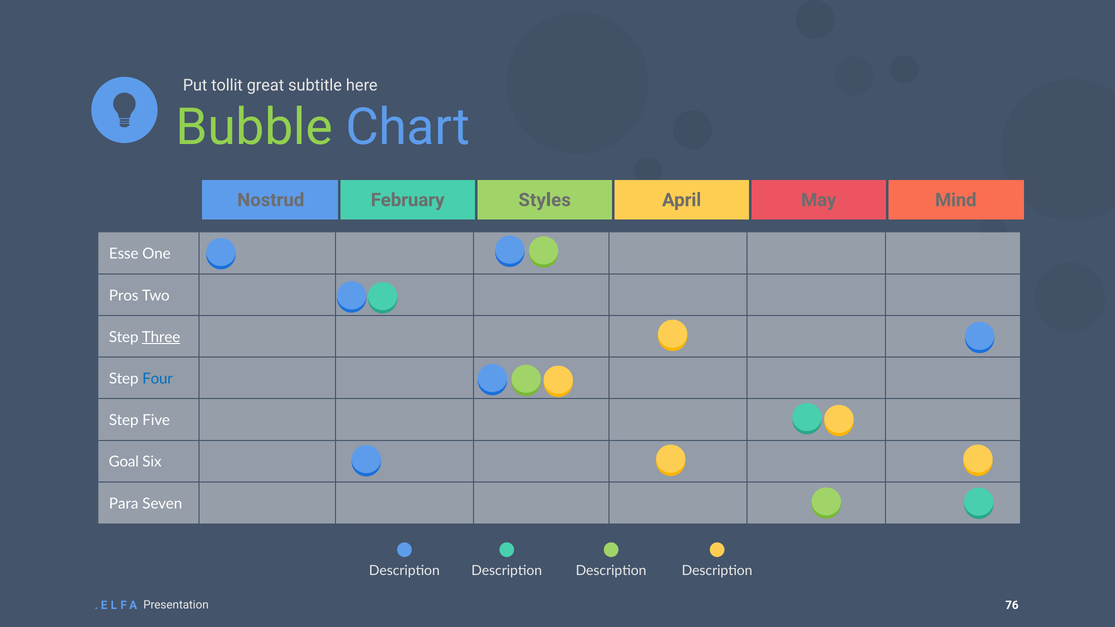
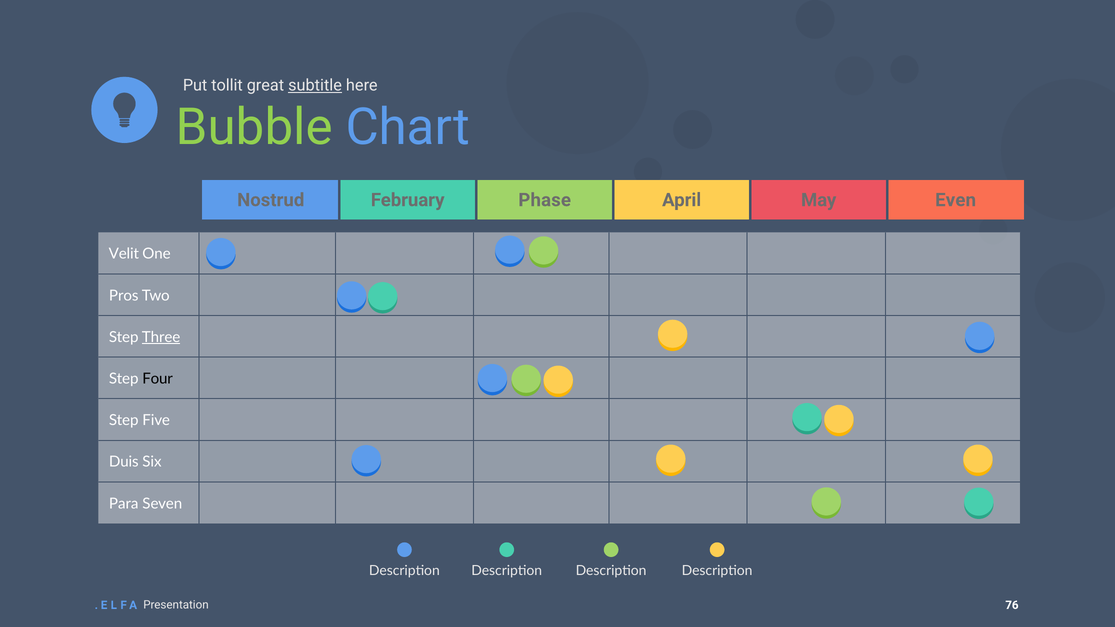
subtitle underline: none -> present (315, 85)
Styles: Styles -> Phase (545, 200)
Mind: Mind -> Even (956, 200)
Esse: Esse -> Velit (124, 254)
Four colour: blue -> black (158, 379)
Goal: Goal -> Duis (124, 462)
